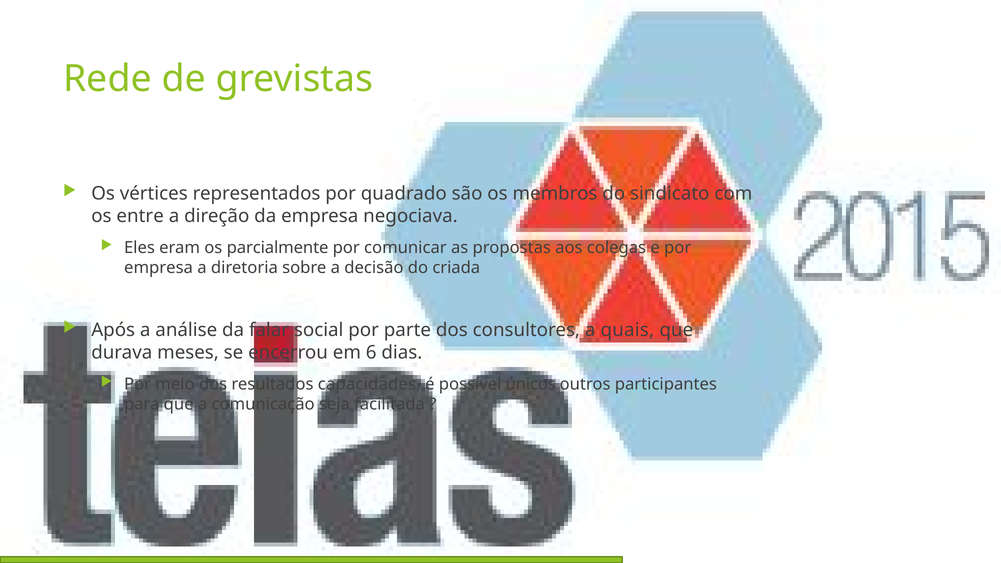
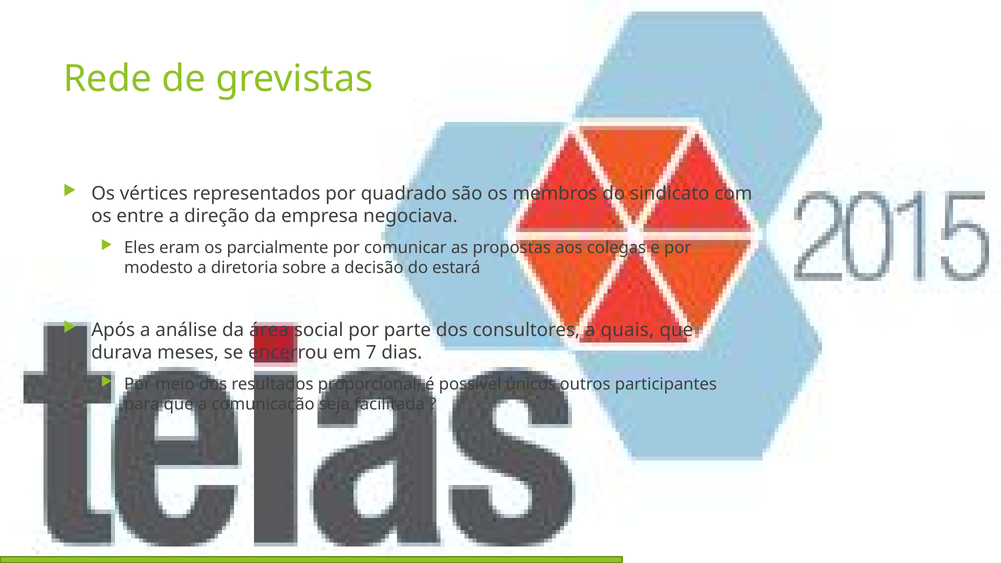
empresa: empresa -> modesto (159, 268)
criada: criada -> estará (456, 268)
falar: falar -> área (269, 330)
6: 6 -> 7 (371, 353)
capacidades: capacidades -> proporcional (369, 384)
